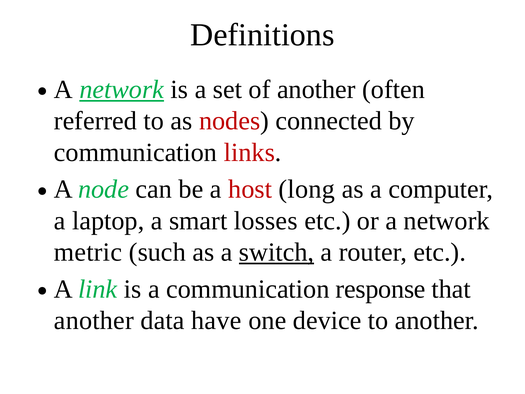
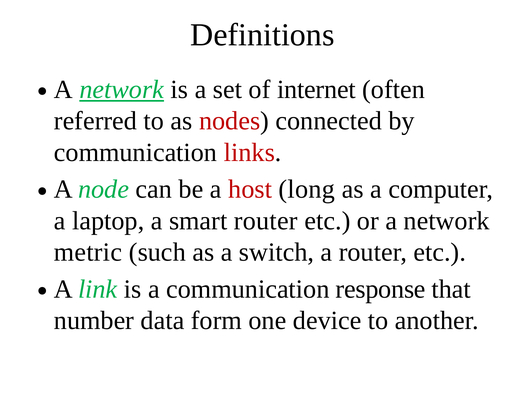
of another: another -> internet (316, 89)
smart losses: losses -> router (266, 221)
switch underline: present -> none (277, 252)
another: another -> number (94, 320)
have: have -> form (216, 320)
